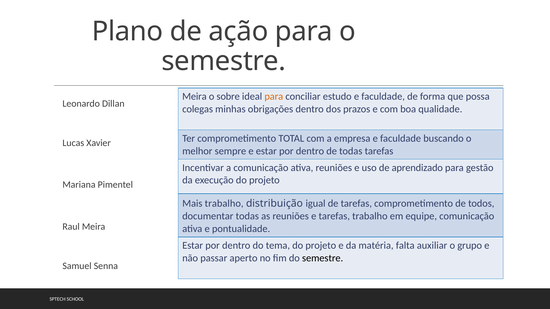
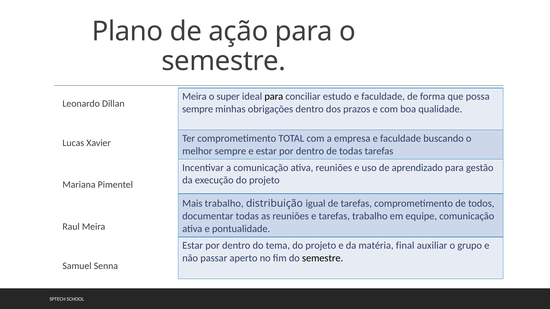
sobre: sobre -> super (228, 97)
para colour: orange -> black (274, 97)
colegas: colegas -> sempre (198, 109)
falta: falta -> final (405, 246)
